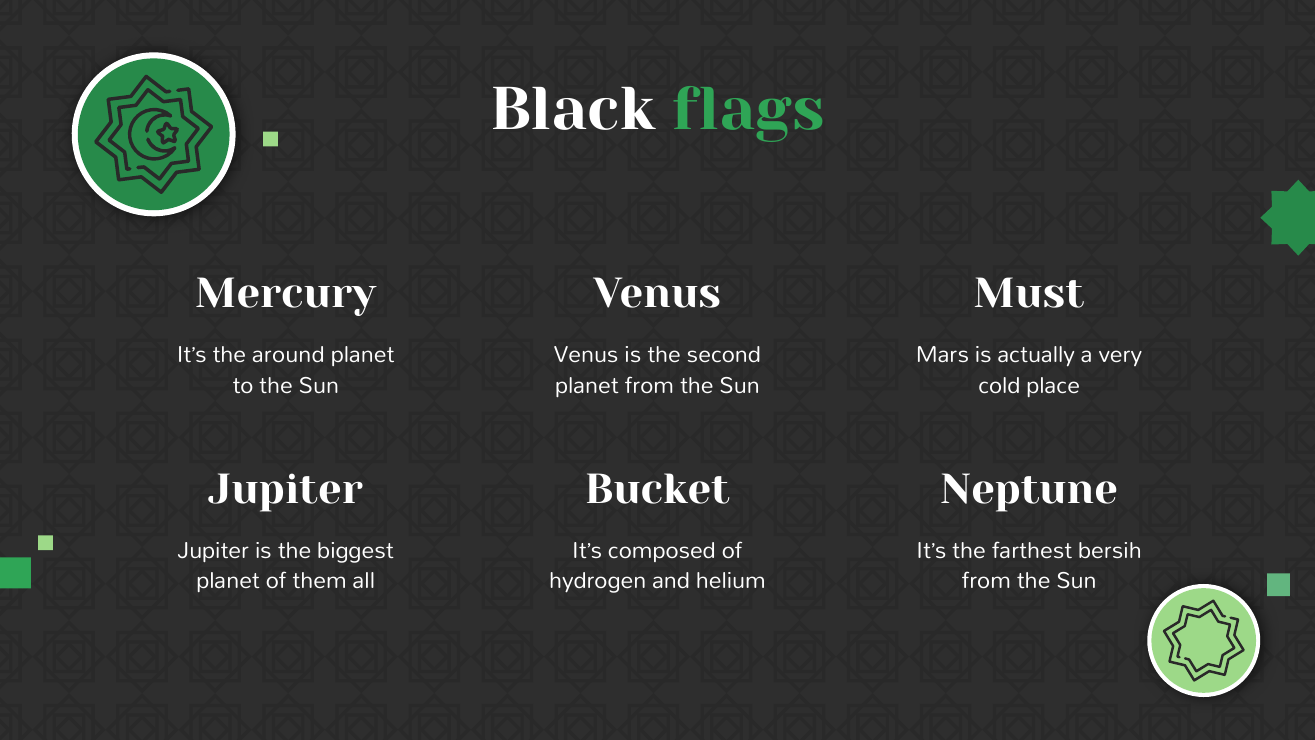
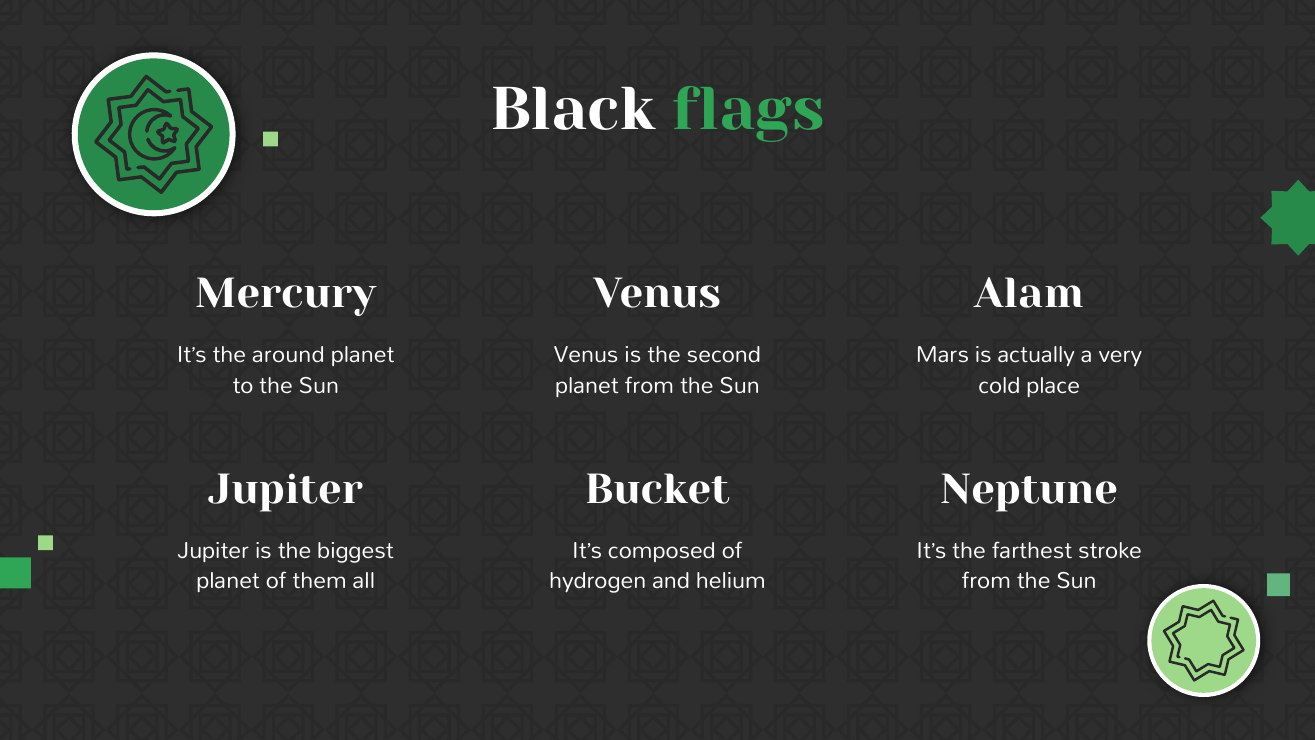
Must: Must -> Alam (1029, 294)
bersih: bersih -> stroke (1110, 549)
